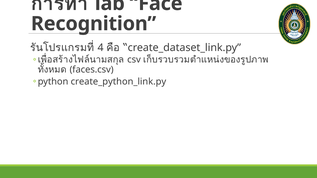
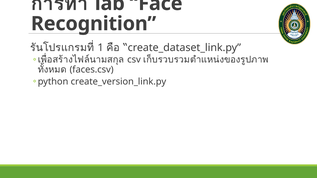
4: 4 -> 1 (101, 48)
create_python_link.py: create_python_link.py -> create_version_link.py (118, 82)
